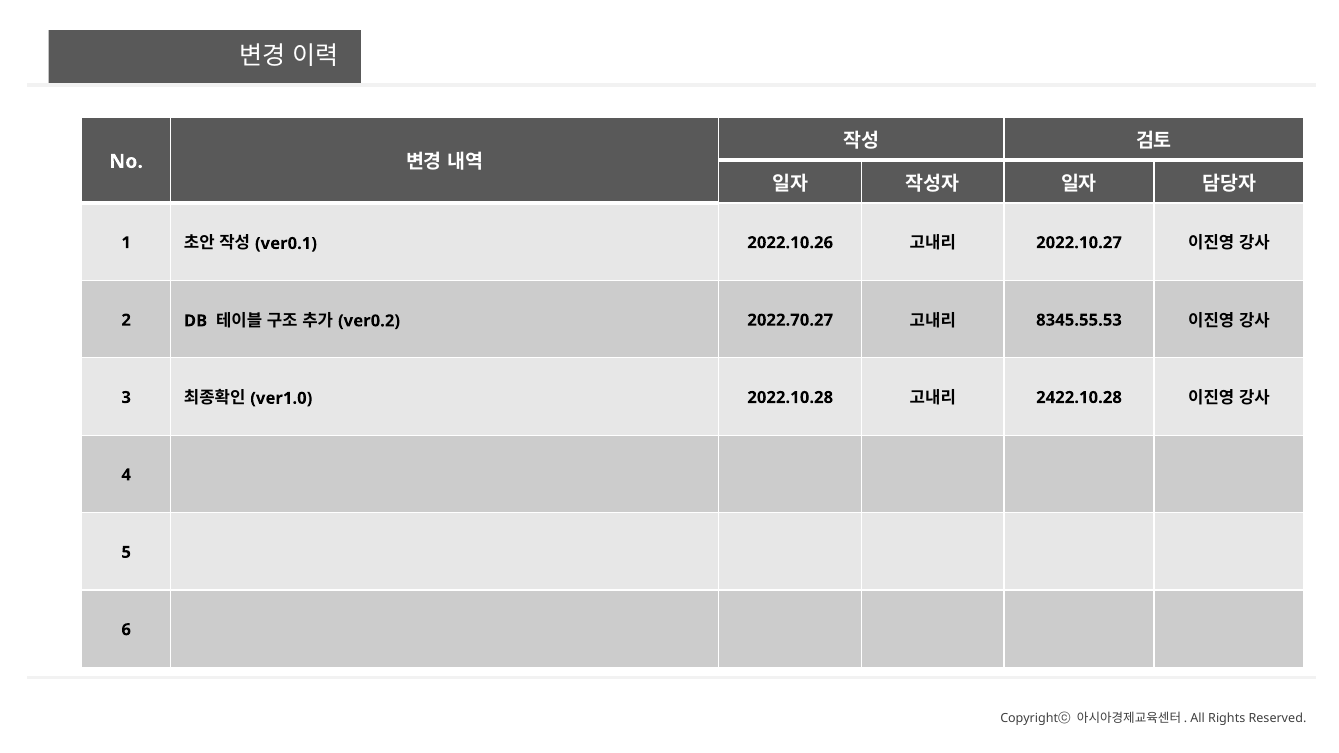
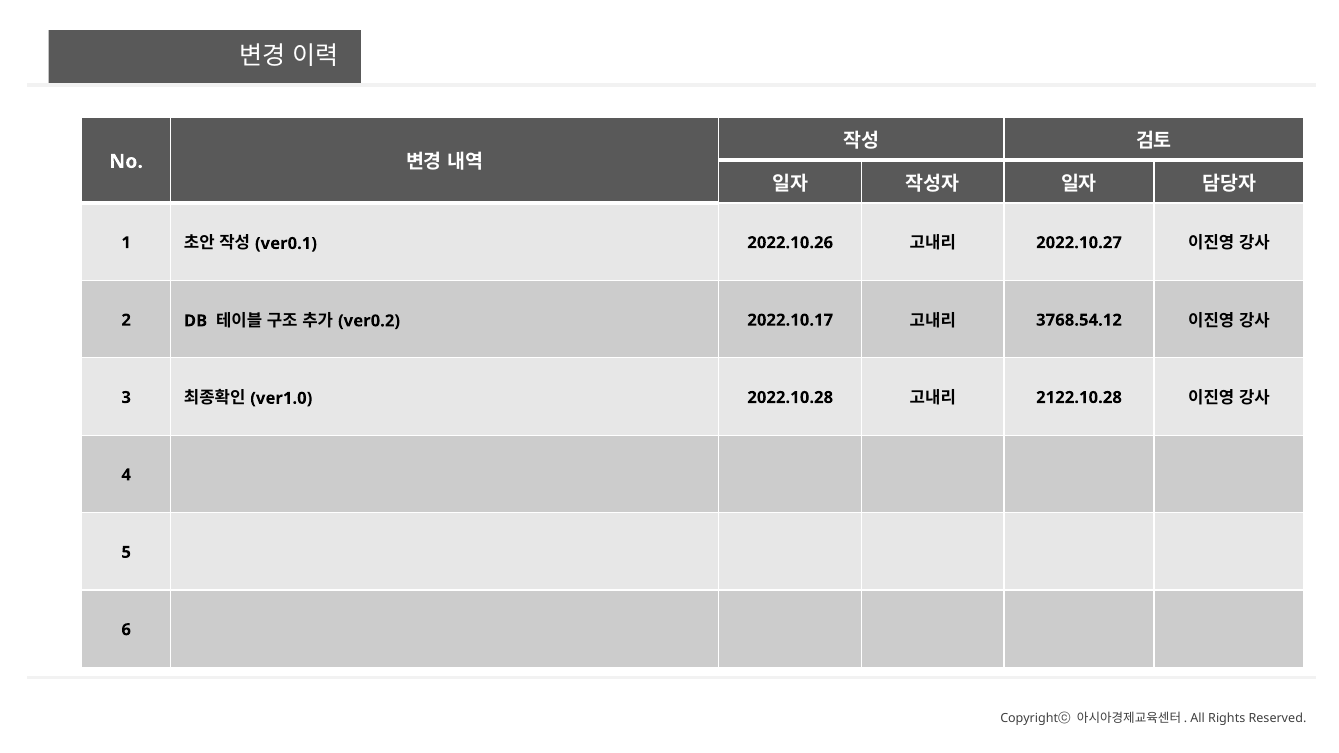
2022.70.27: 2022.70.27 -> 2022.10.17 (790, 320)
8345.55.53: 8345.55.53 -> 3768.54.12 (1079, 320)
2422.10.28: 2422.10.28 -> 2122.10.28 (1079, 398)
